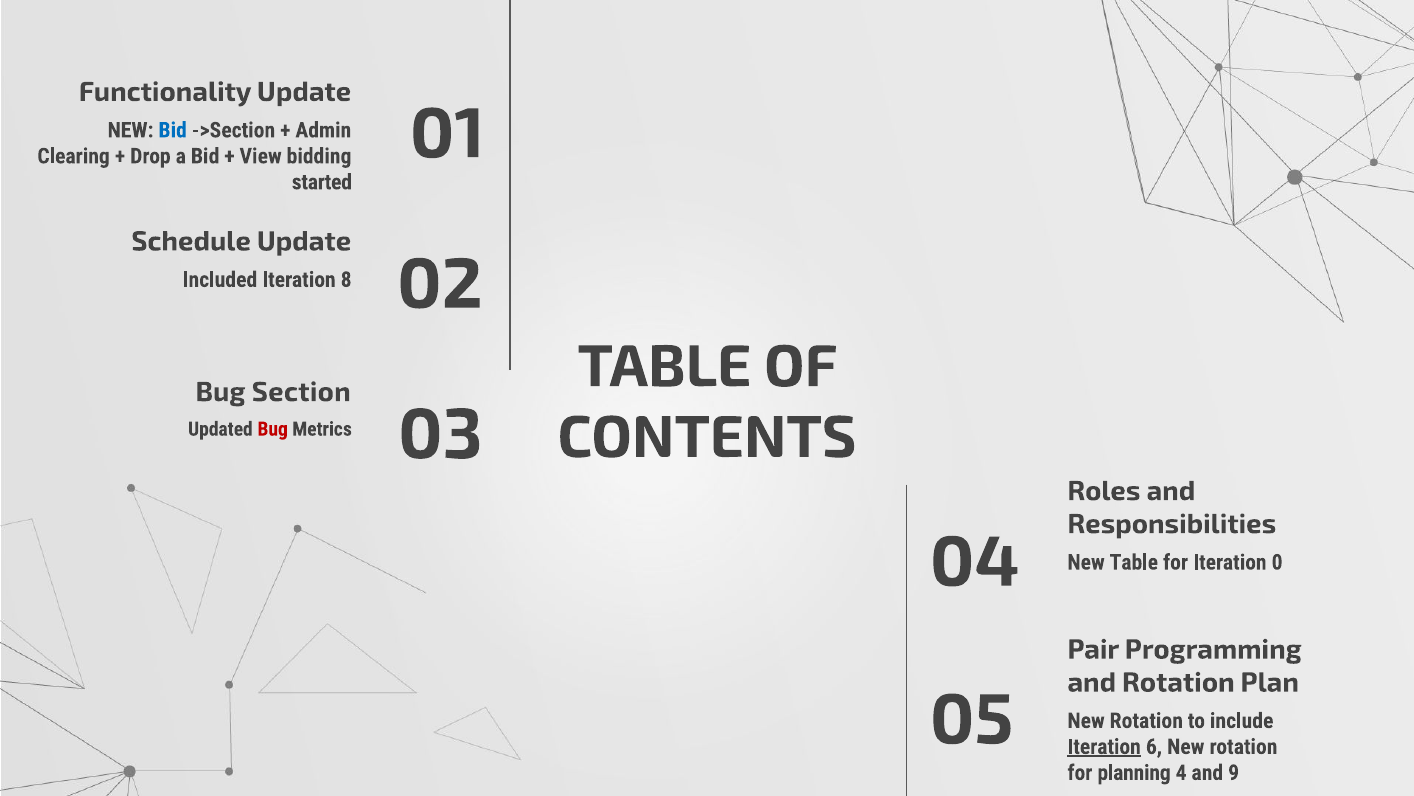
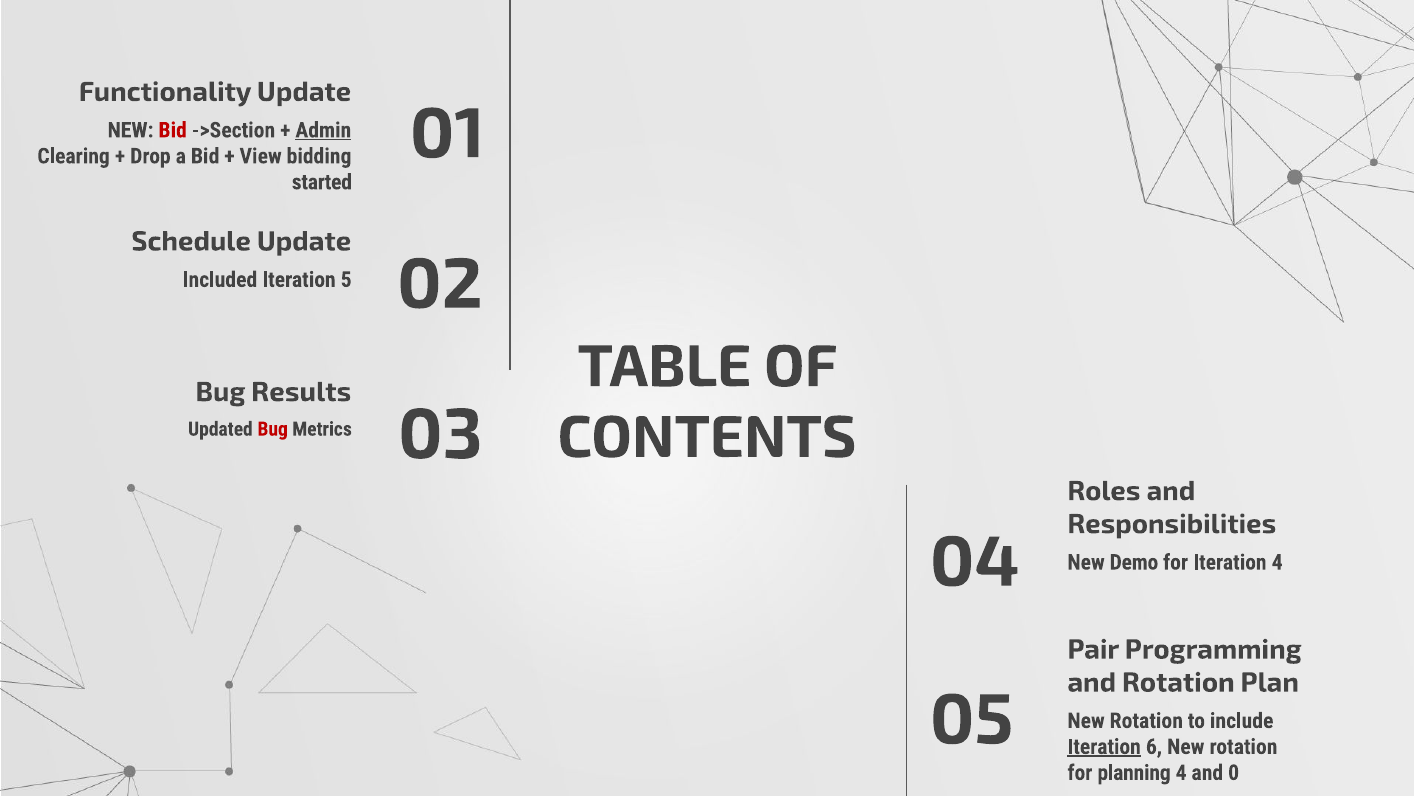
Bid colour: blue -> red (173, 130)
Admin underline: none -> present (323, 130)
8: 8 -> 5 (346, 280)
Section: Section -> Results (301, 392)
New Table: Table -> Demo (1134, 562)
Iteration 0: 0 -> 4 (1277, 562)
9: 9 -> 0 (1234, 772)
